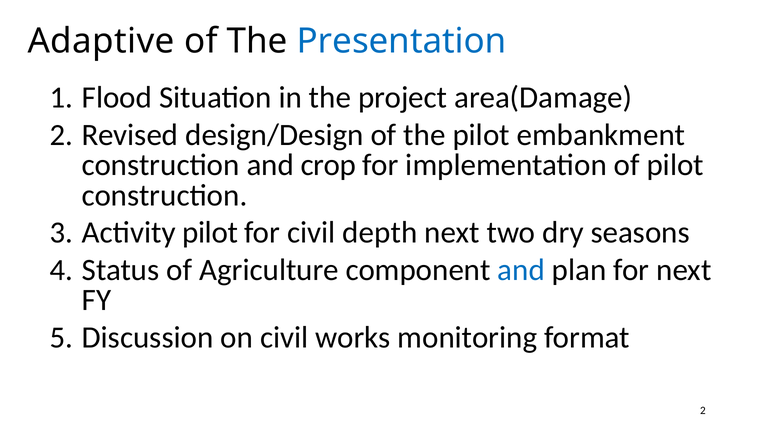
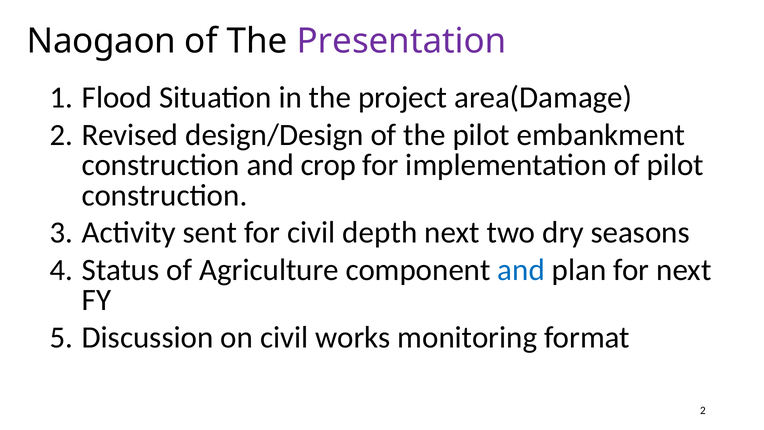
Adaptive: Adaptive -> Naogaon (101, 41)
Presentation colour: blue -> purple (402, 41)
Activity pilot: pilot -> sent (210, 232)
